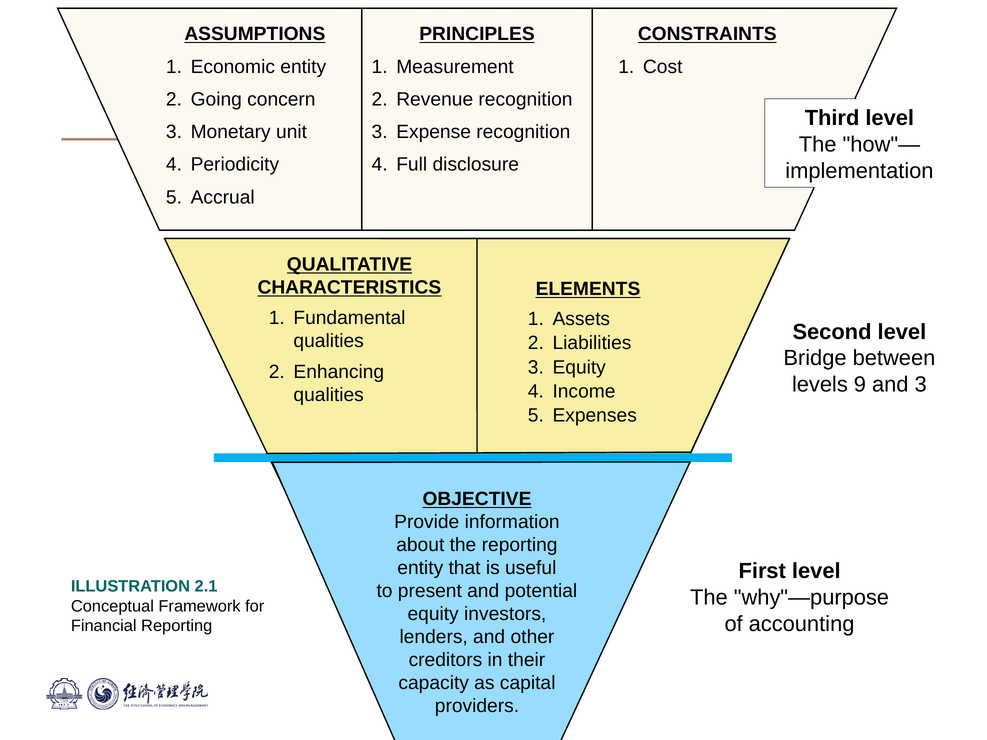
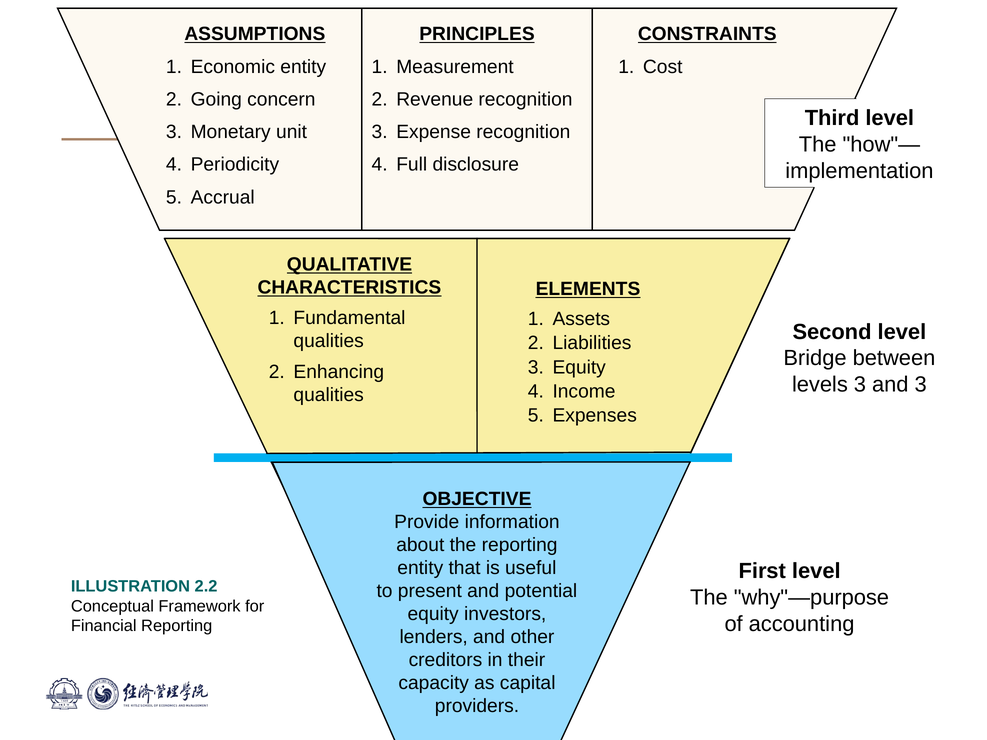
levels 9: 9 -> 3 (860, 385)
2.1: 2.1 -> 2.2 (206, 587)
